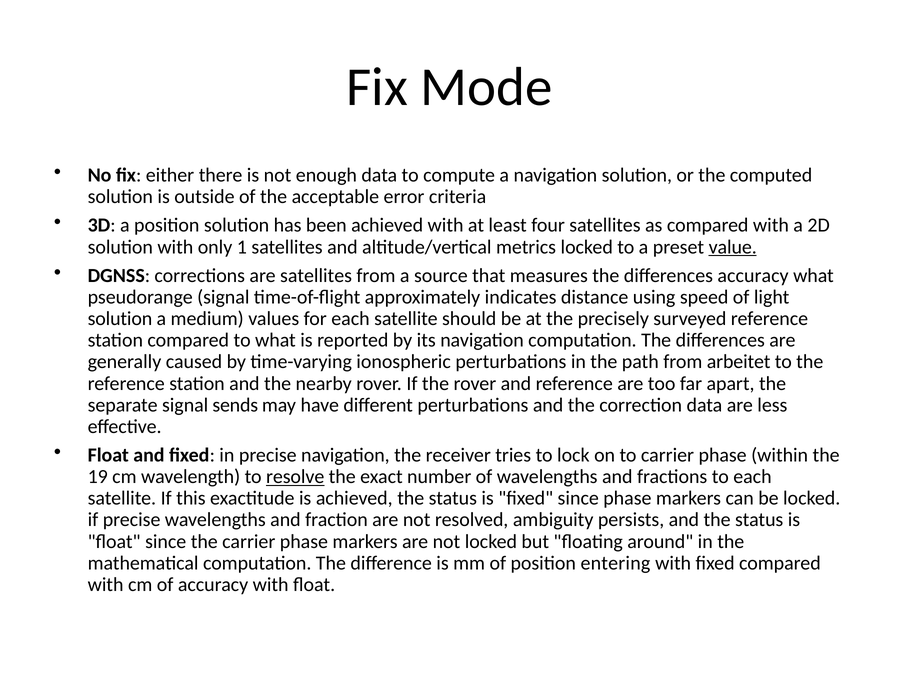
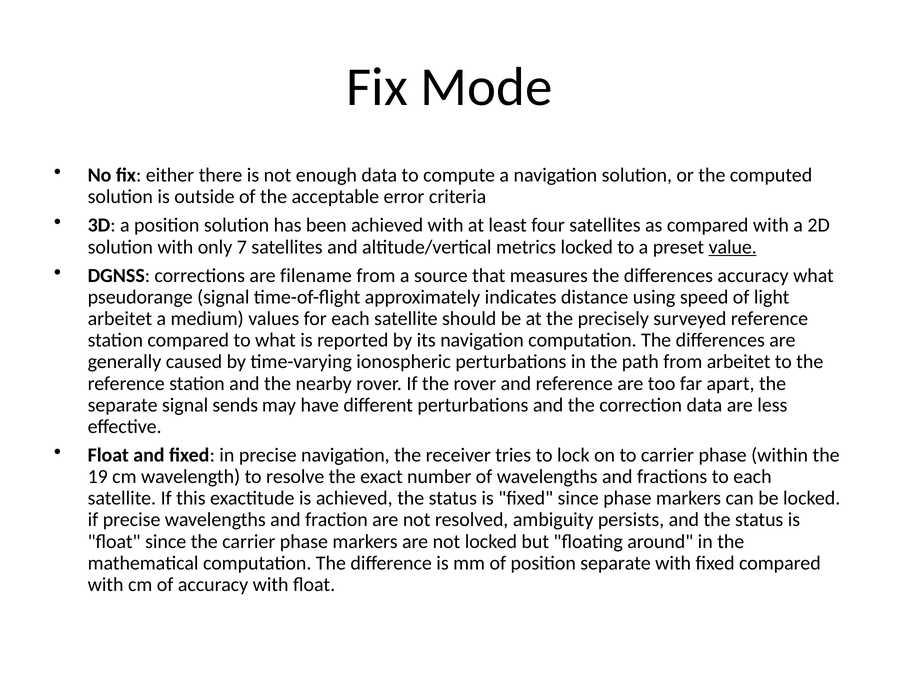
1: 1 -> 7 (242, 247)
are satellites: satellites -> filename (316, 276)
solution: solution -> arbeitet (120, 319)
resolve underline: present -> none (295, 477)
position entering: entering -> separate (616, 563)
